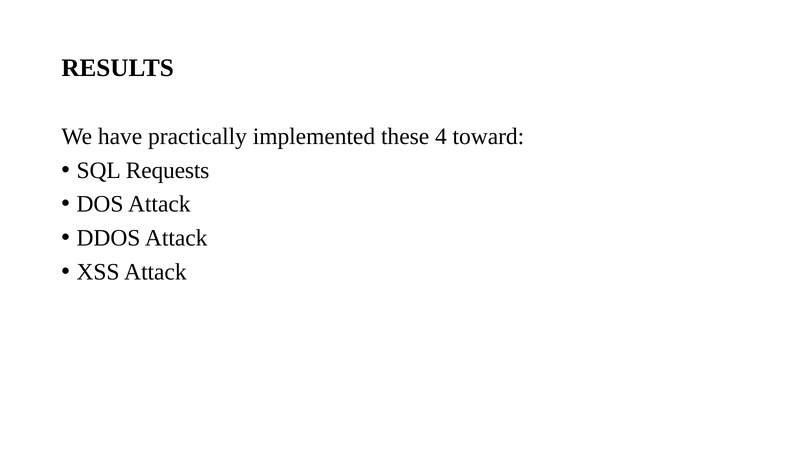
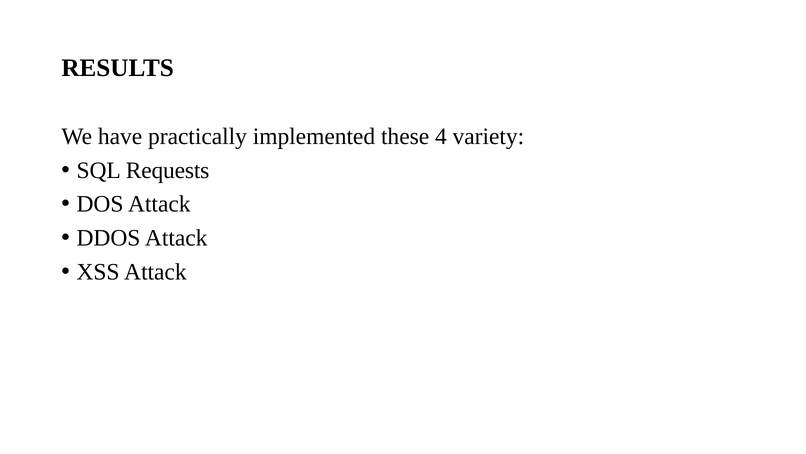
toward: toward -> variety (488, 136)
